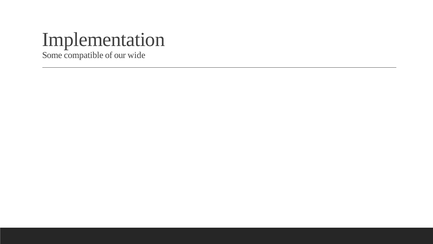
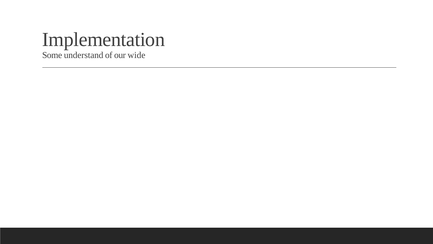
compatible: compatible -> understand (84, 55)
